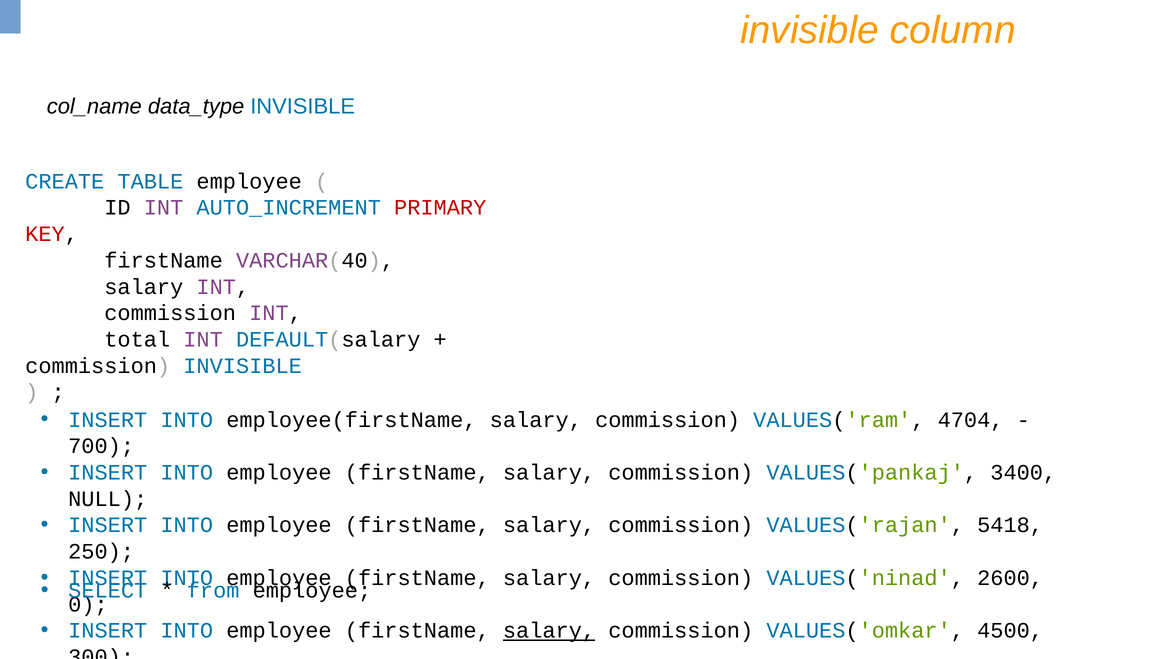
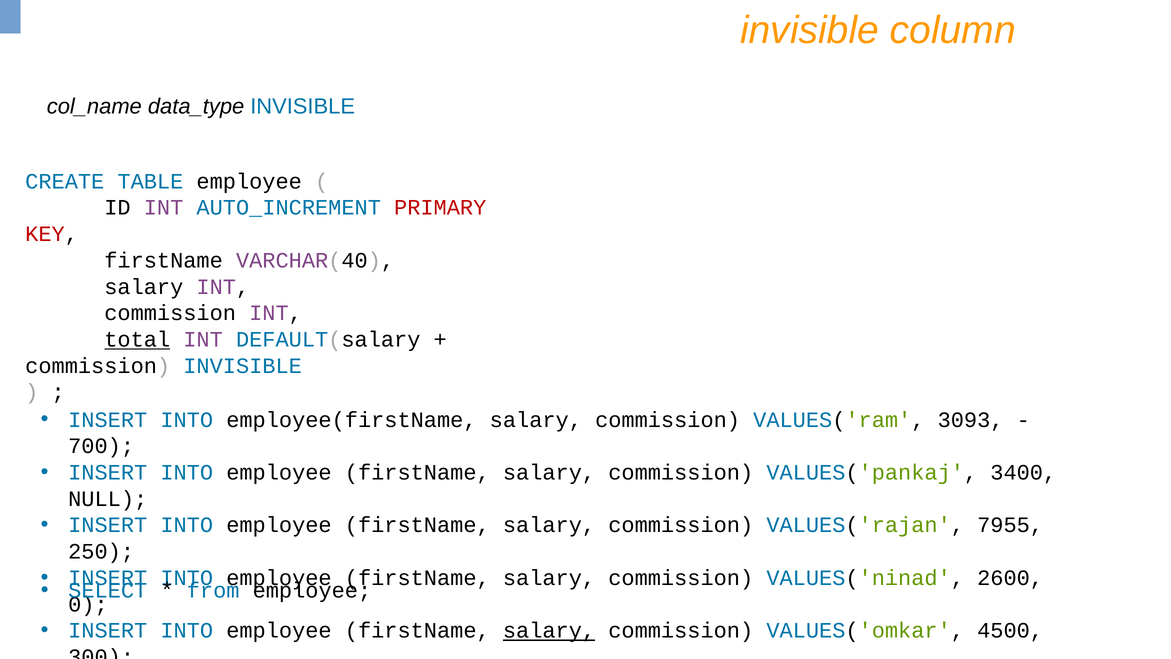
total underline: none -> present (137, 339)
4704: 4704 -> 3093 (971, 420)
5418: 5418 -> 7955 (1010, 525)
